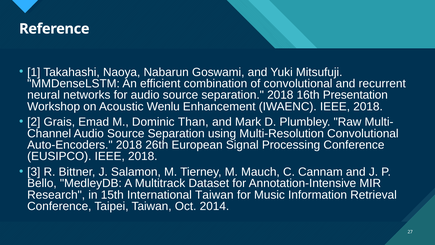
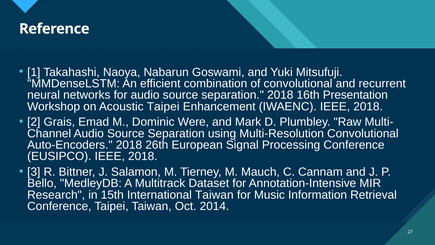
Acoustic Wenlu: Wenlu -> Taipei (163, 106)
Than: Than -> Were (193, 122)
